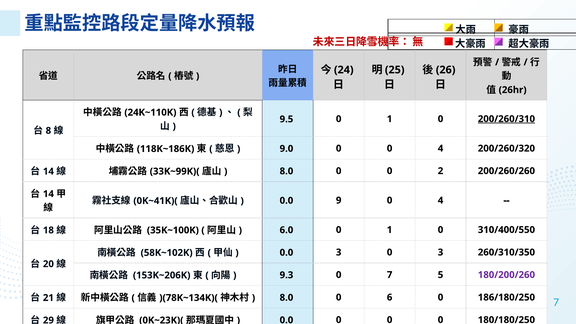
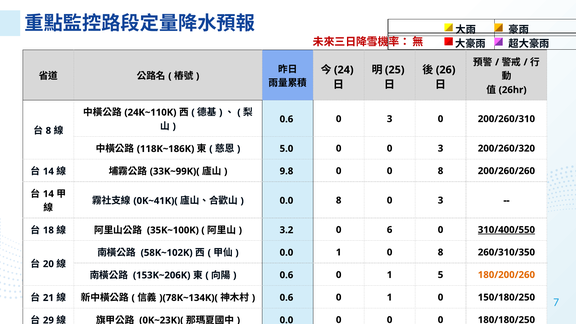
9.5: 9.5 -> 0.6 (286, 119)
1: 1 -> 3 (390, 119)
200/260/310 underline: present -> none (506, 119)
9.0: 9.0 -> 5.0 (286, 149)
0 0 4: 4 -> 3 (441, 148)
8.0: 8.0 -> 9.8 (286, 171)
0 0 2: 2 -> 8 (441, 171)
0.0 9: 9 -> 8 (339, 200)
4: 4 -> 3 (441, 200)
6.0: 6.0 -> 3.2 (286, 230)
1: 1 -> 6 (390, 230)
310/400/550 underline: none -> present (506, 230)
0.0 3: 3 -> 1 (339, 252)
3: 3 -> 8 (441, 252)
9.3: 9.3 -> 0.6 (286, 275)
7: 7 -> 1 (390, 275)
180/200/260 colour: purple -> orange (506, 275)
8.0: 8.0 -> 0.6 (286, 298)
6: 6 -> 1 (390, 297)
186/180/250: 186/180/250 -> 150/180/250 (506, 297)
